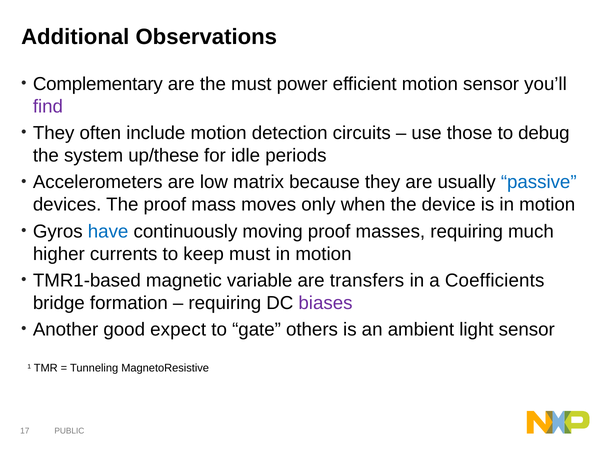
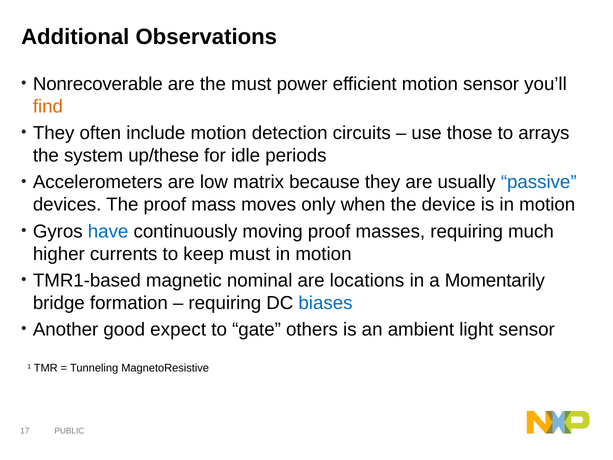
Complementary: Complementary -> Nonrecoverable (98, 84)
find colour: purple -> orange (48, 106)
debug: debug -> arrays (544, 133)
variable: variable -> nominal (260, 280)
transfers: transfers -> locations (367, 280)
Coefficients: Coefficients -> Momentarily (495, 280)
biases colour: purple -> blue (326, 303)
